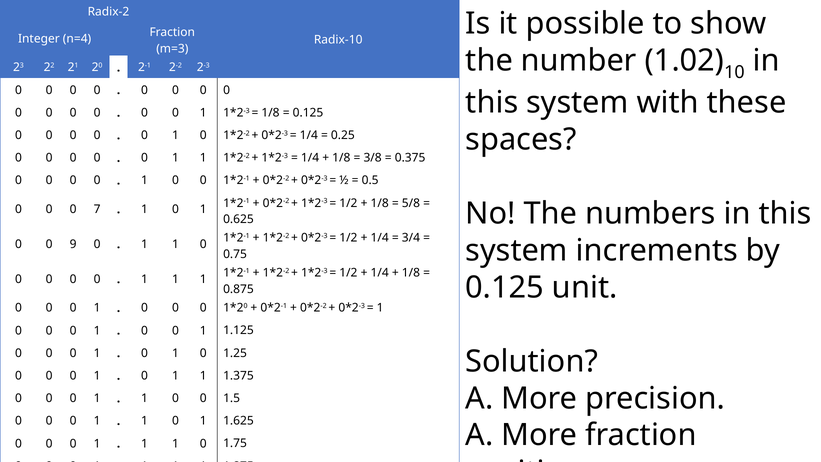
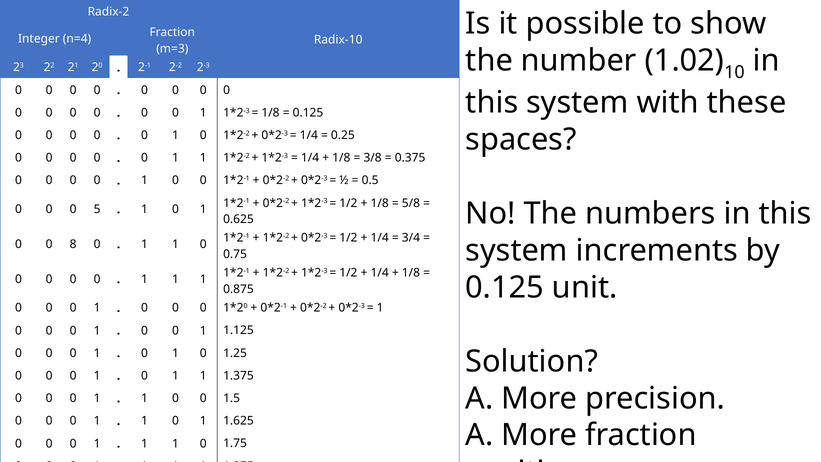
7: 7 -> 5 (97, 209)
9: 9 -> 8 (73, 244)
